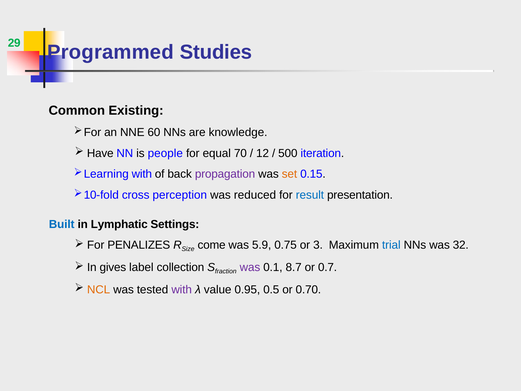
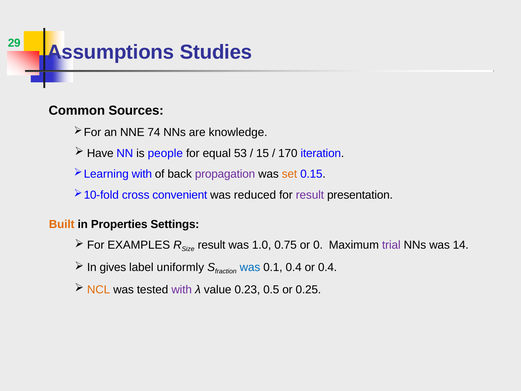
Programmed: Programmed -> Assumptions (111, 52)
Existing: Existing -> Sources (136, 110)
60: 60 -> 74 (154, 132)
70: 70 -> 53 (240, 153)
12: 12 -> 15 (263, 153)
500: 500 -> 170 (288, 153)
perception: perception -> convenient (180, 195)
result colour: blue -> purple (310, 195)
Built colour: blue -> orange (62, 224)
Lymphatic: Lymphatic -> Properties (119, 224)
PENALIZES: PENALIZES -> EXAMPLES (139, 245)
come: come -> result (212, 245)
5.9: 5.9 -> 1.0 (262, 245)
3: 3 -> 0 (318, 245)
trial colour: blue -> purple (391, 245)
32: 32 -> 14 (461, 245)
collection: collection -> uniformly (180, 267)
was colour: purple -> blue (250, 267)
0.1 8.7: 8.7 -> 0.4 (294, 267)
or 0.7: 0.7 -> 0.4 (328, 267)
0.95: 0.95 -> 0.23 (247, 289)
0.70: 0.70 -> 0.25 (308, 289)
